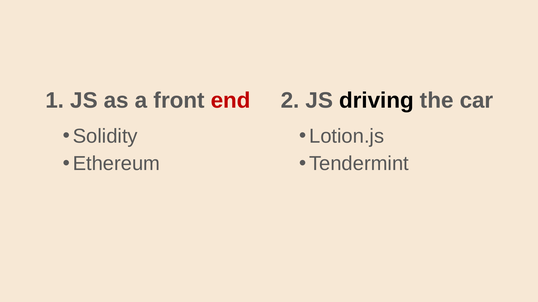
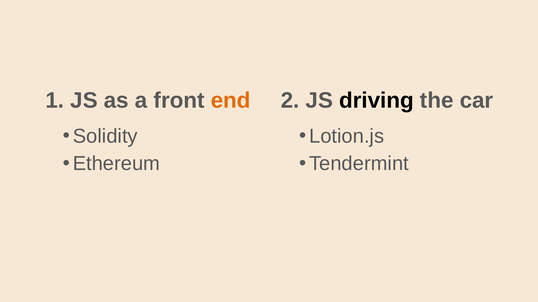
end colour: red -> orange (231, 101)
